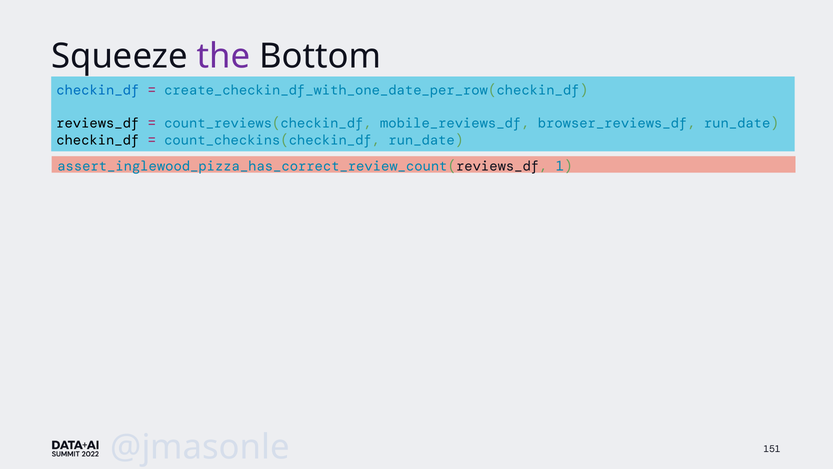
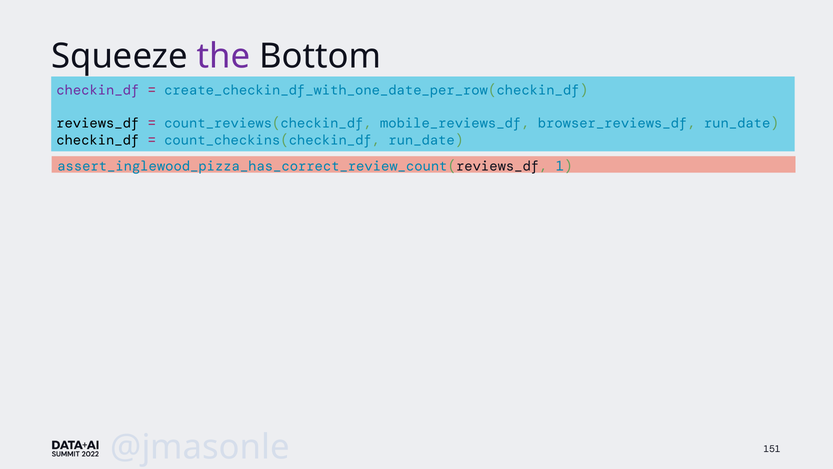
checkin_df colour: blue -> purple (98, 90)
